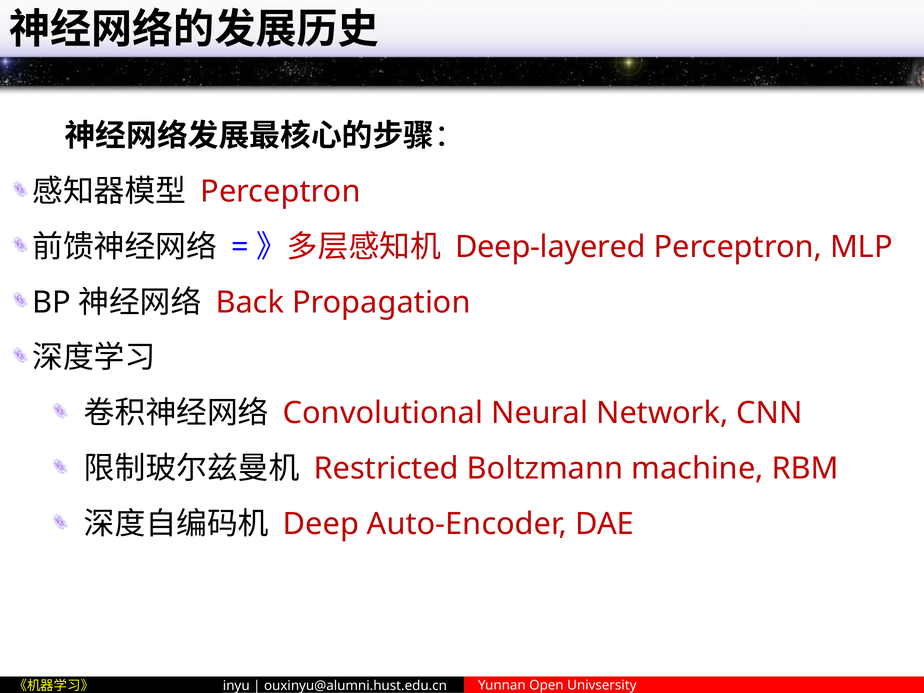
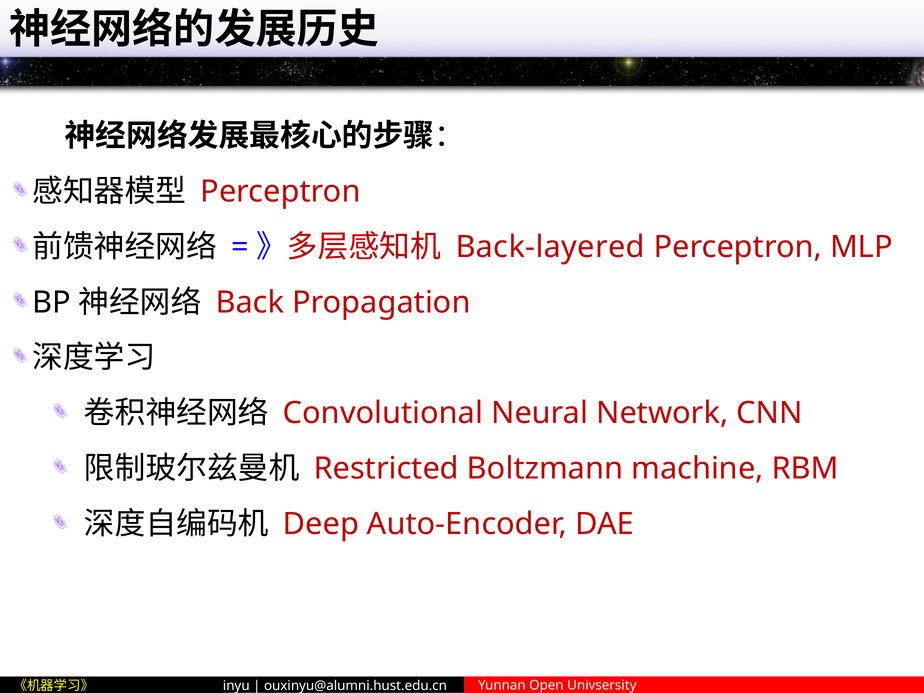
Deep-layered: Deep-layered -> Back-layered (550, 247)
